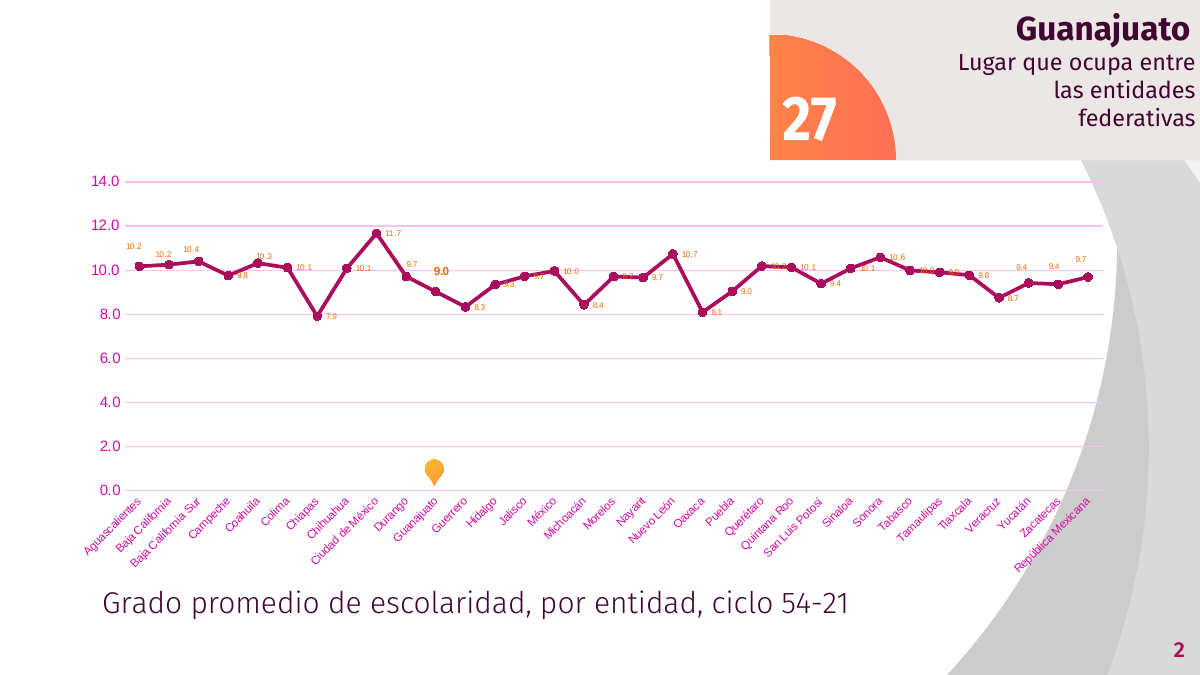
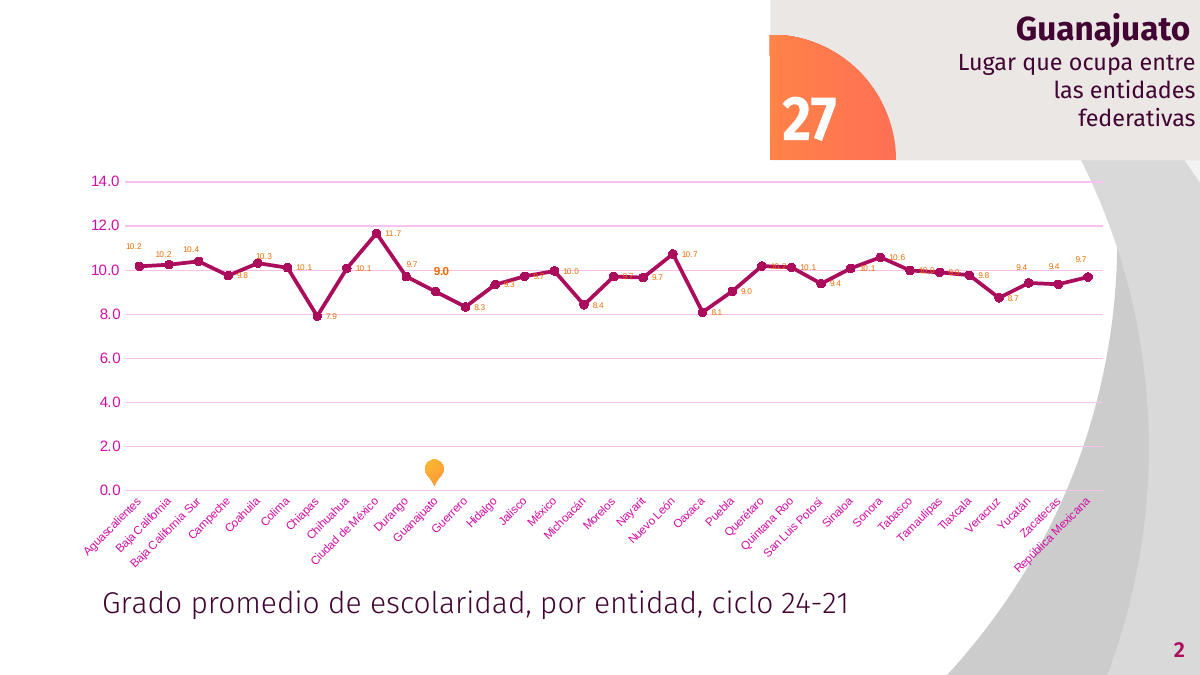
54-21: 54-21 -> 24-21 (815, 604)
